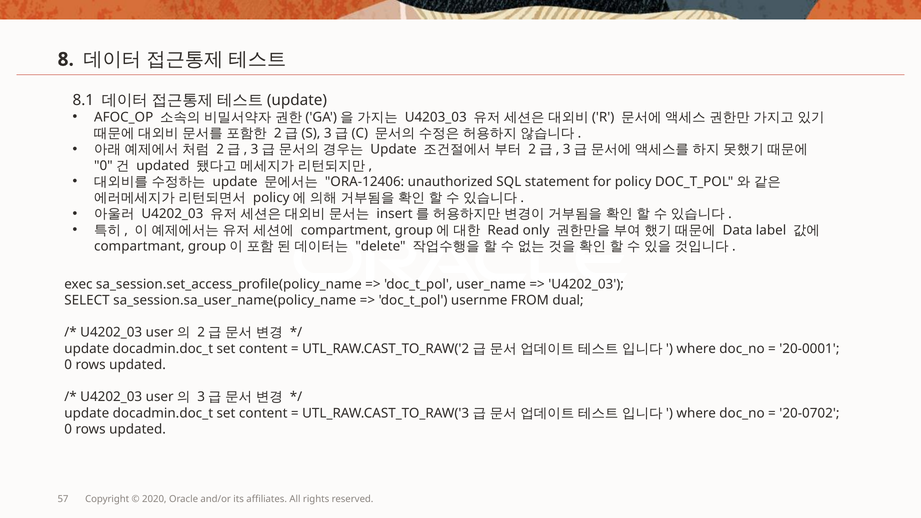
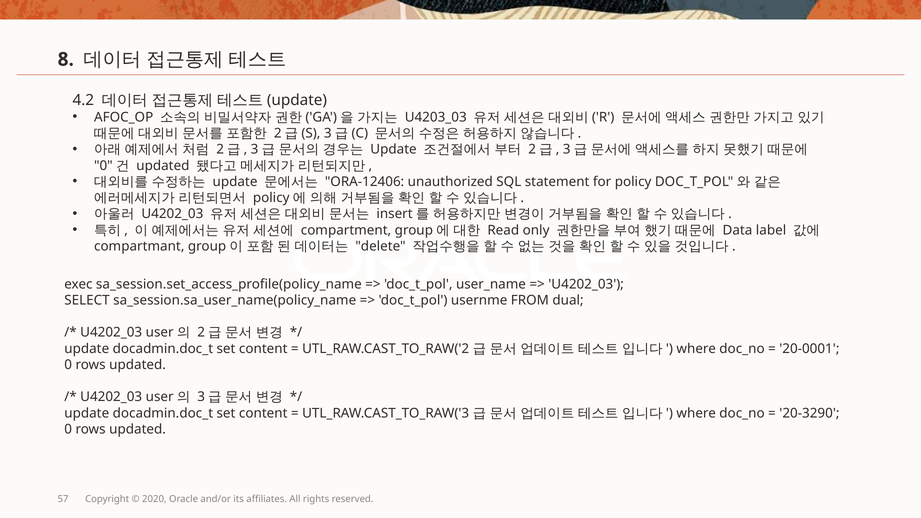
8.1: 8.1 -> 4.2 (83, 100)
20-0702: 20-0702 -> 20-3290 (809, 413)
